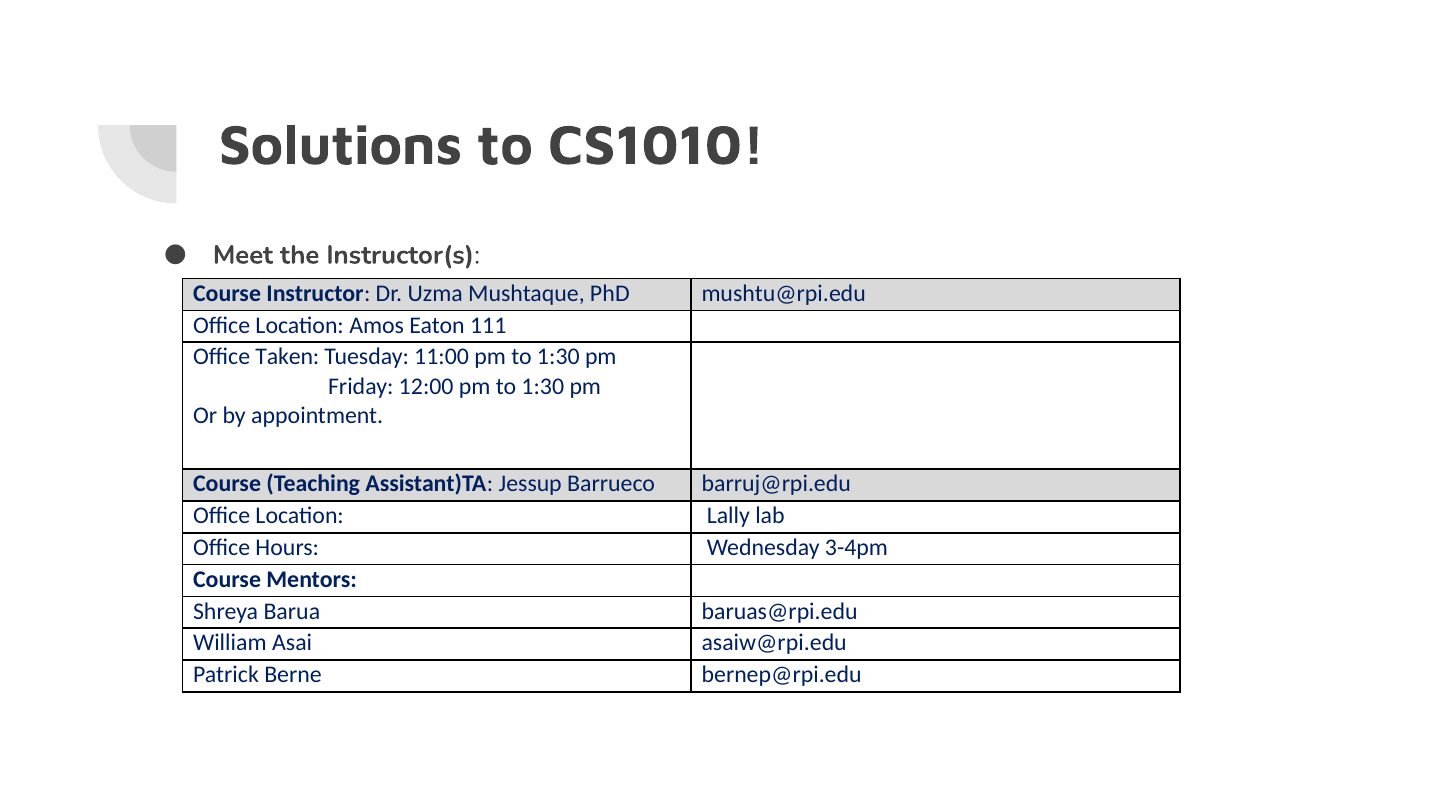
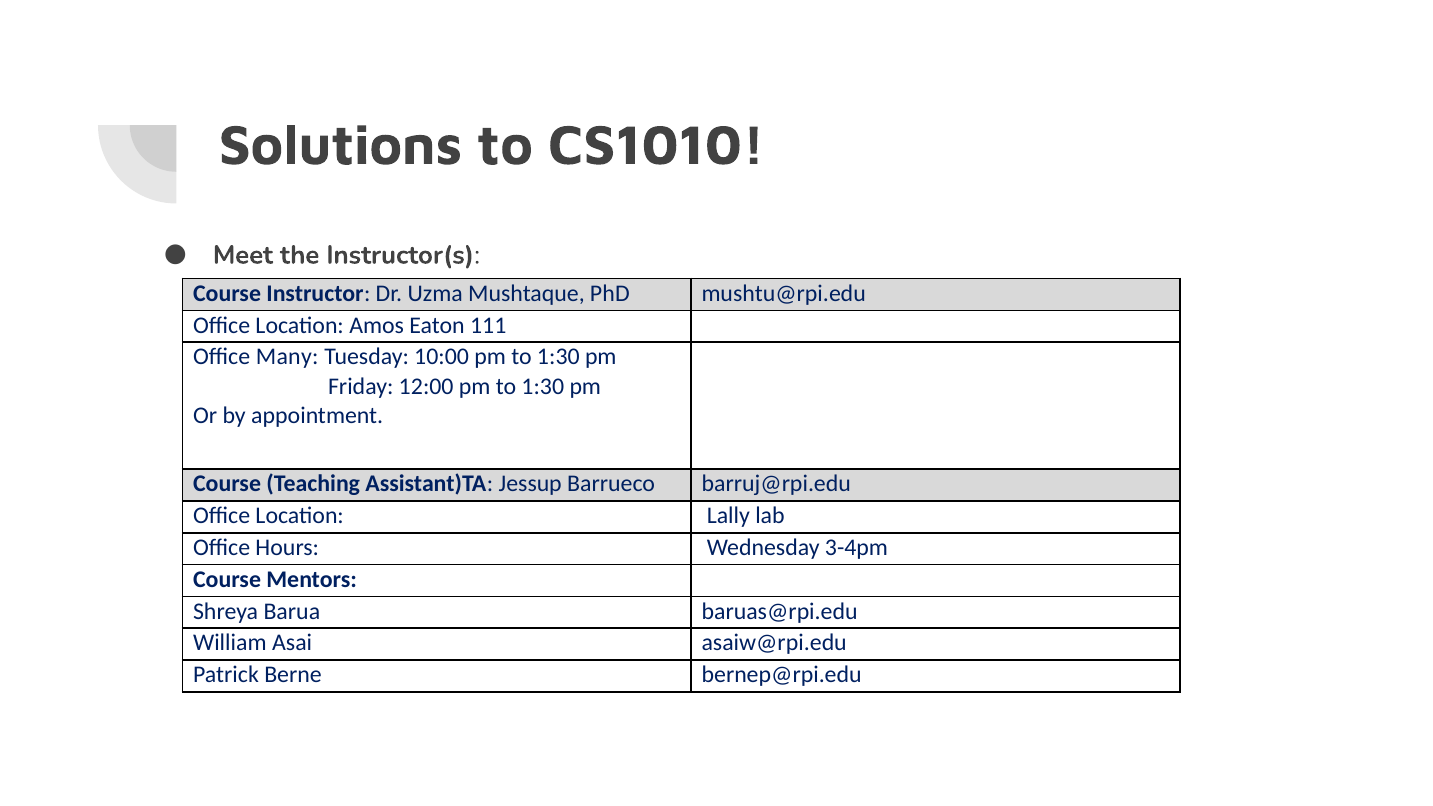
Taken: Taken -> Many (287, 357)
11:00: 11:00 -> 10:00 (442, 357)
